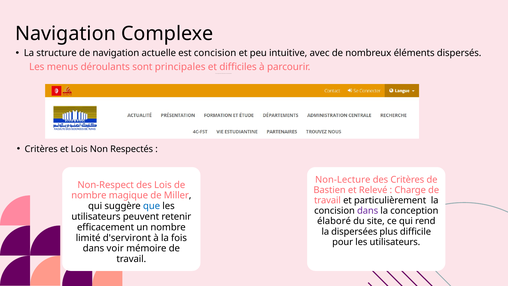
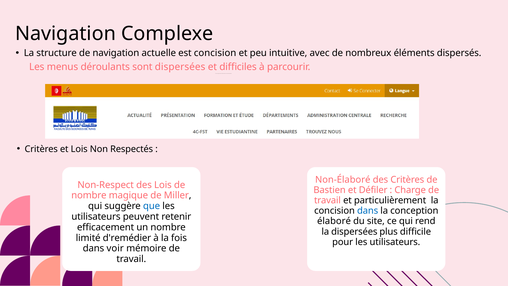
sont principales: principales -> dispersées (180, 67)
Non-Lecture: Non-Lecture -> Non-Élaboré (343, 180)
Relevé: Relevé -> Défiler (373, 190)
dans colour: purple -> blue (368, 211)
d'serviront: d'serviront -> d'remédier (127, 238)
